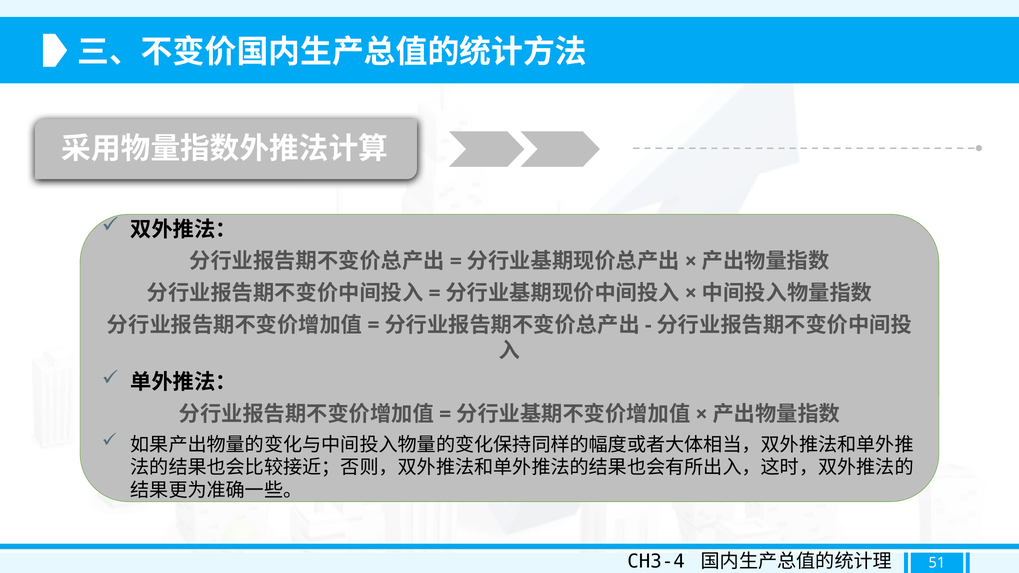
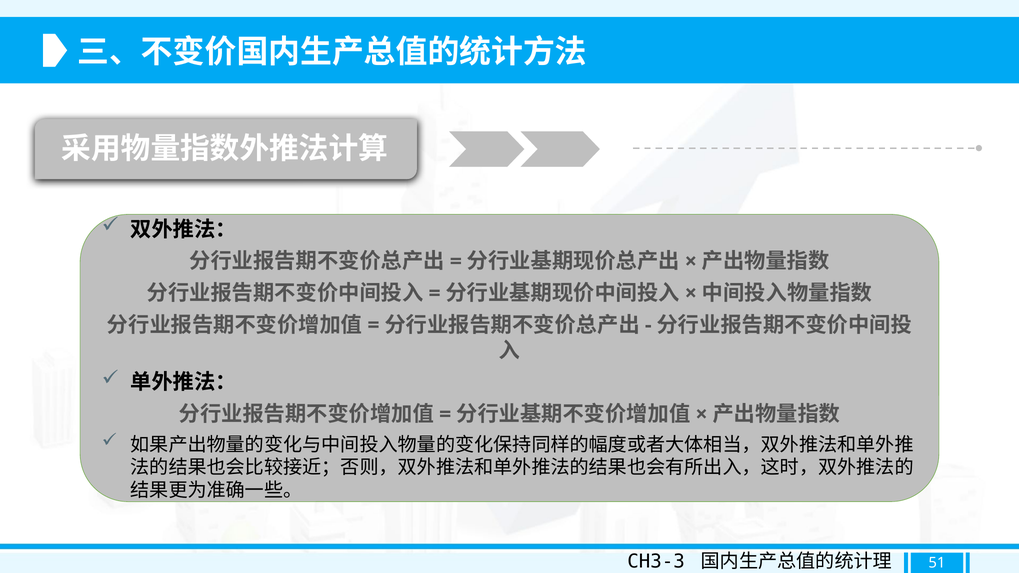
CH3-4: CH3-4 -> CH3-3 (656, 562)
